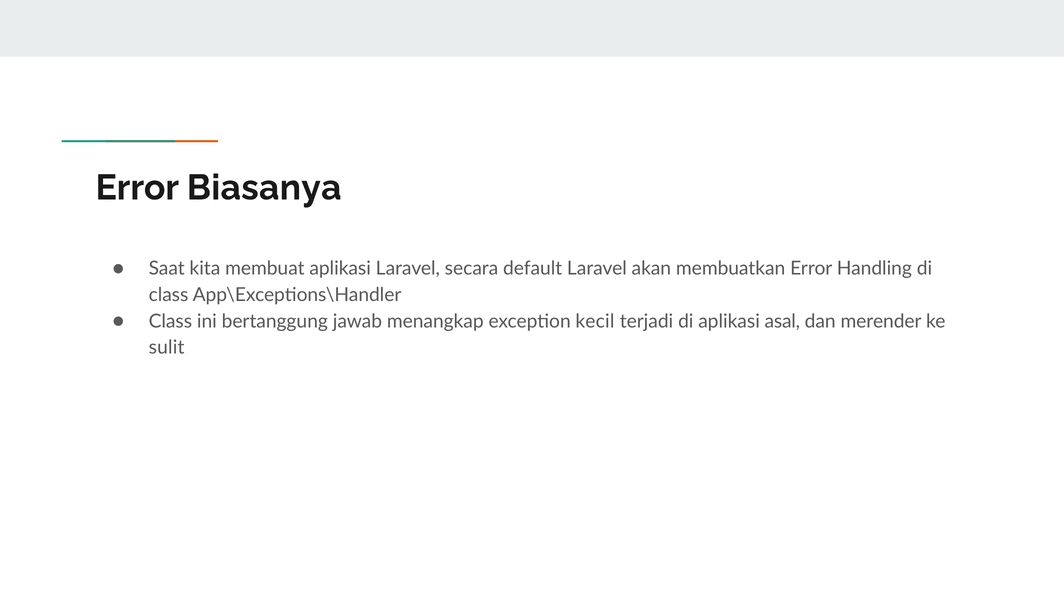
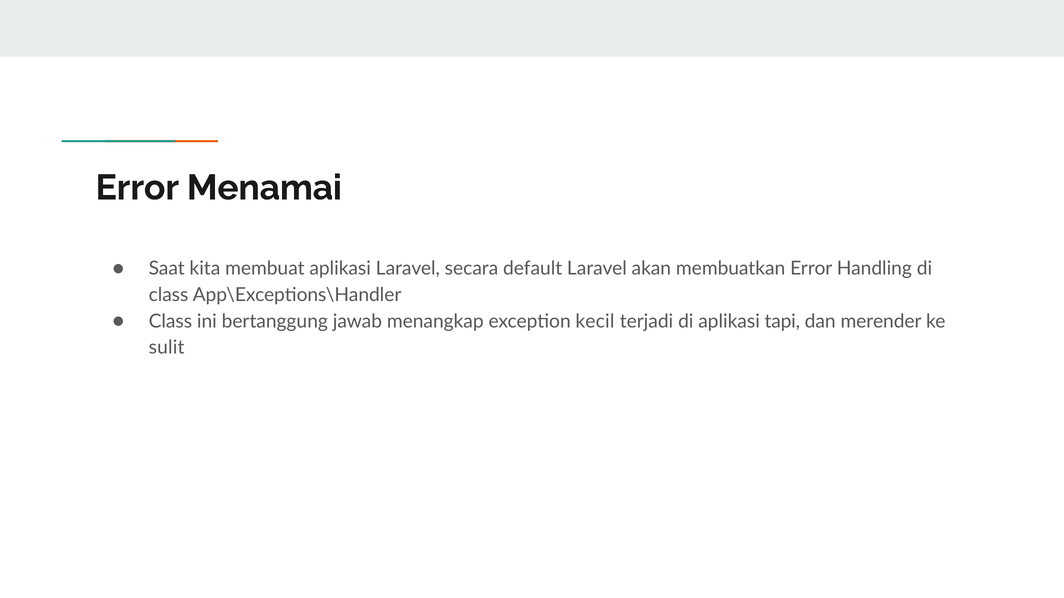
Biasanya: Biasanya -> Menamai (264, 188)
asal: asal -> tapi (782, 322)
